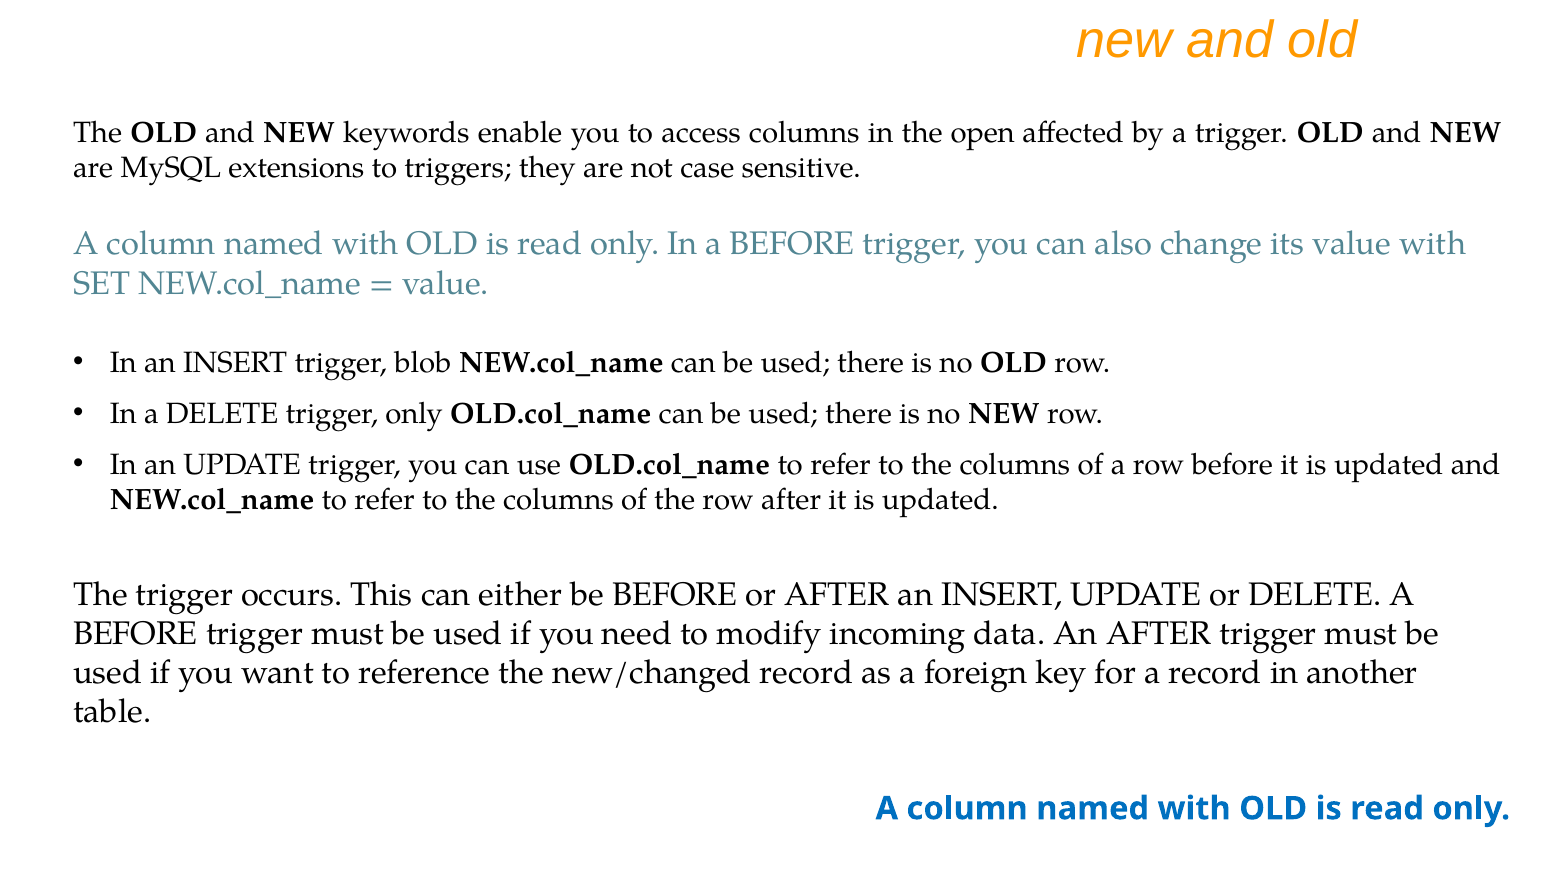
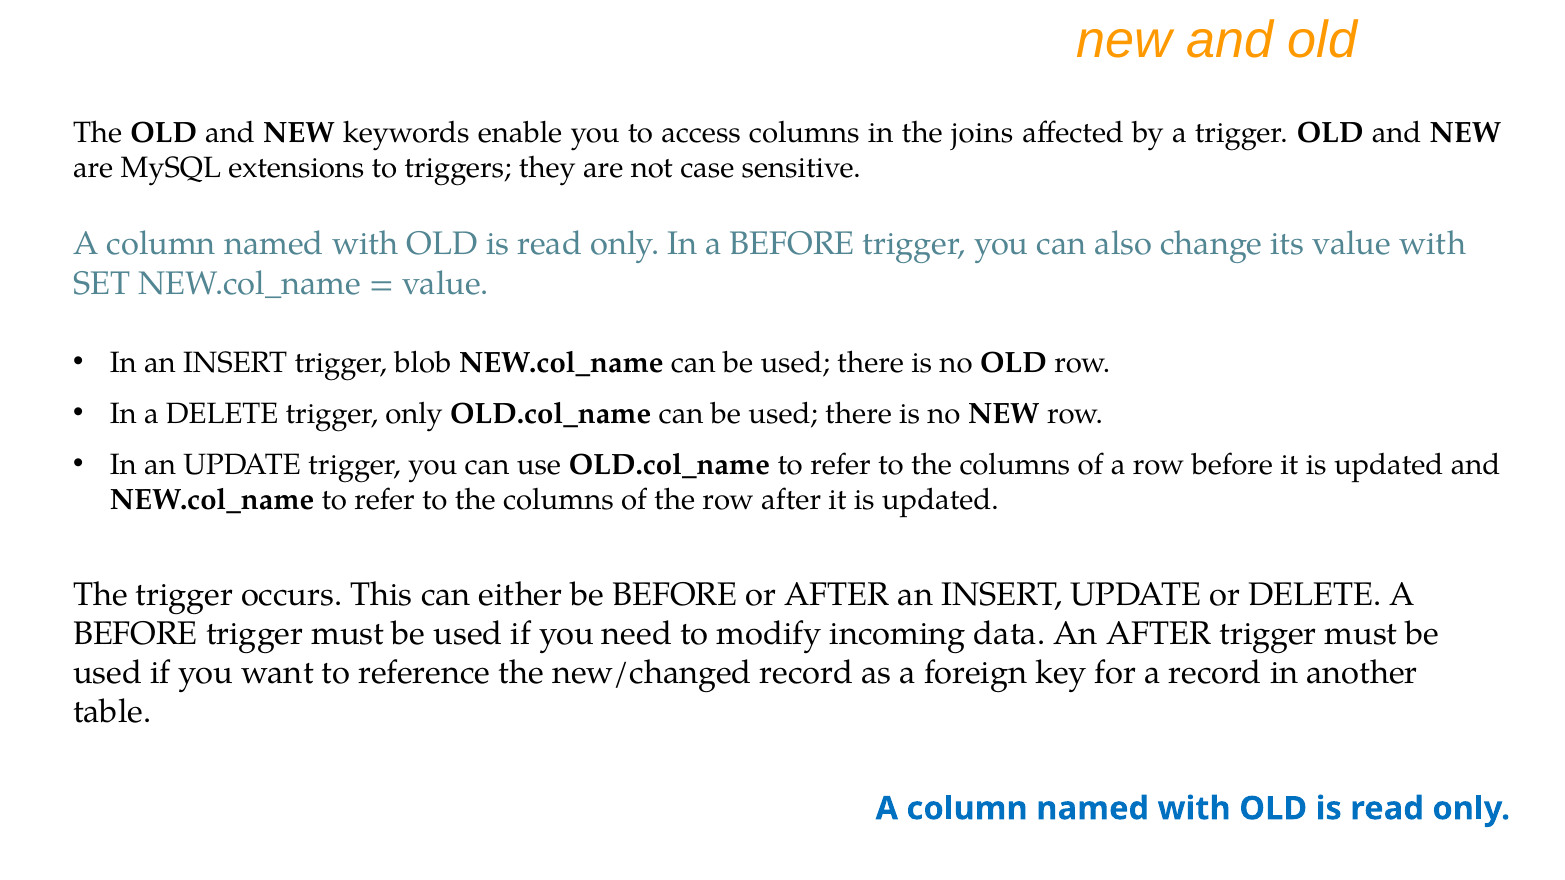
open: open -> joins (982, 133)
